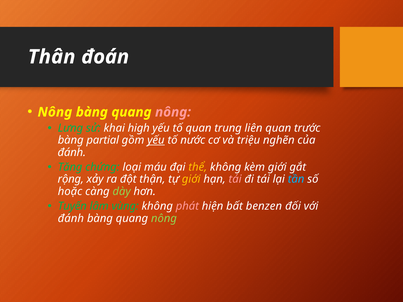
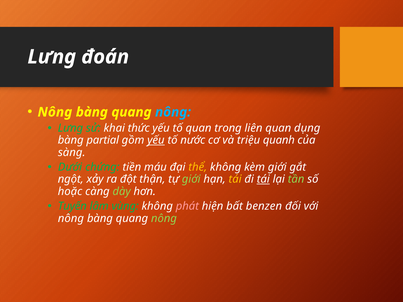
Thân: Thân -> Lưng (52, 57)
nông colour: pink -> light blue (173, 112)
high: high -> thức (139, 128)
trung: trung -> trong (228, 128)
trước: trước -> dụng (307, 128)
nghẽn: nghẽn -> quanh (279, 140)
đánh: đánh -> sàng (72, 152)
Tăng: Tăng -> Dưới (70, 167)
loại: loại -> tiền (132, 167)
rộng: rộng -> ngột (71, 179)
giới colour: yellow -> light green (191, 179)
tái colour: pink -> yellow (235, 179)
tái underline: none -> present (263, 179)
tần colour: light blue -> light green (296, 179)
đánh: đánh -> nông (71, 218)
